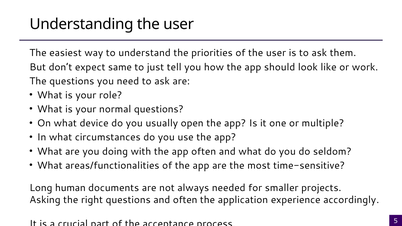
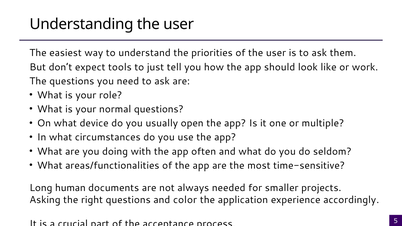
same: same -> tools (120, 67)
and often: often -> color (185, 200)
